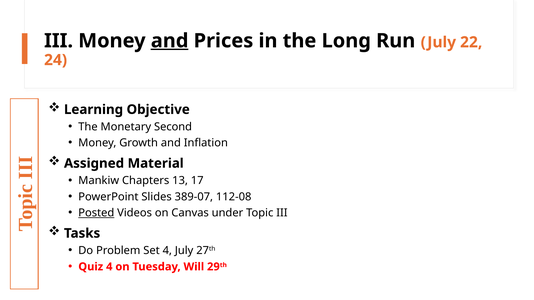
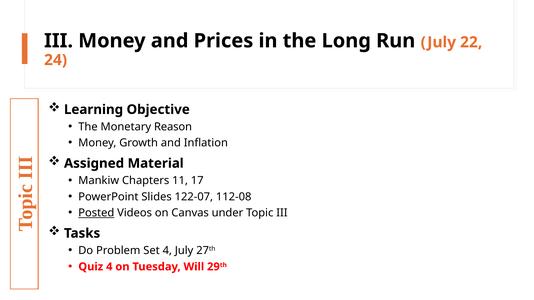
and underline: present -> none (170, 41)
Second: Second -> Reason (173, 127)
13: 13 -> 11 (180, 181)
389-07: 389-07 -> 122-07 (194, 197)
